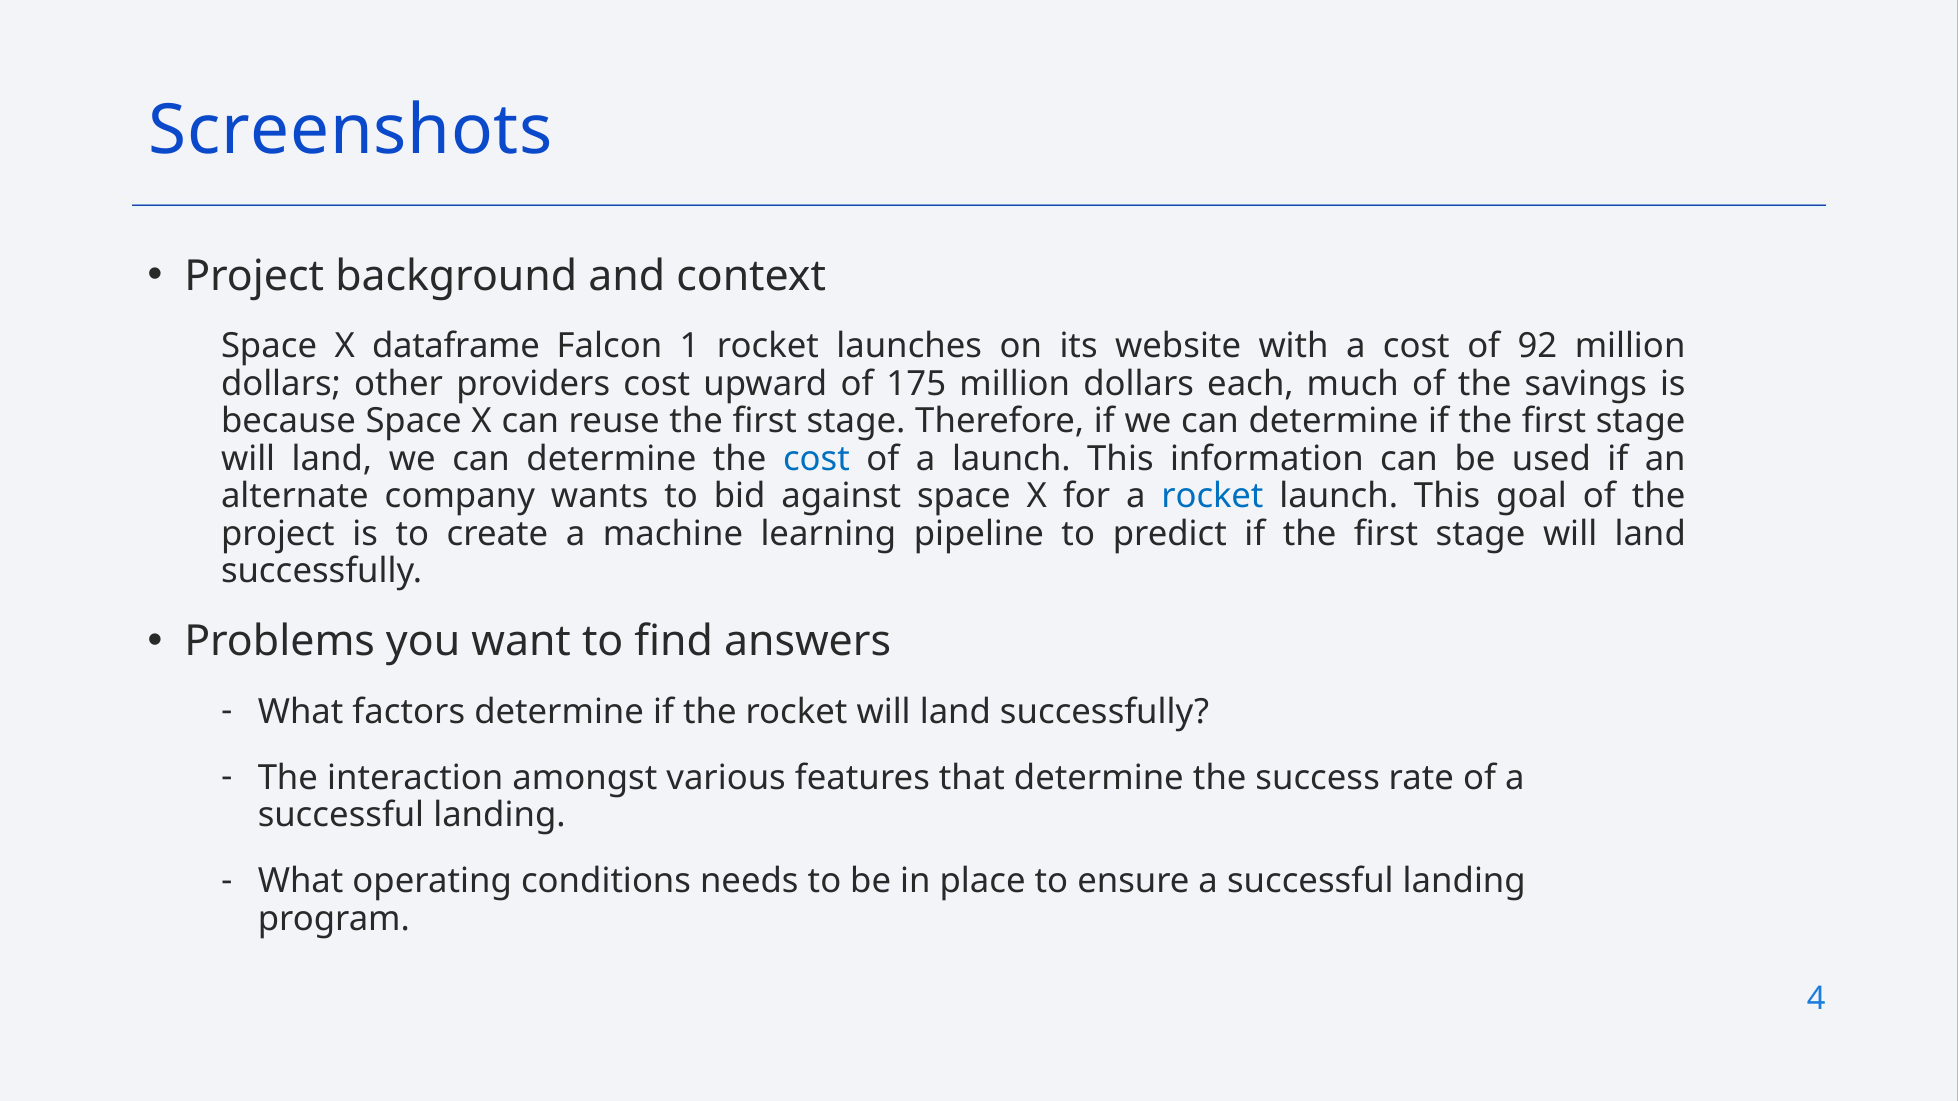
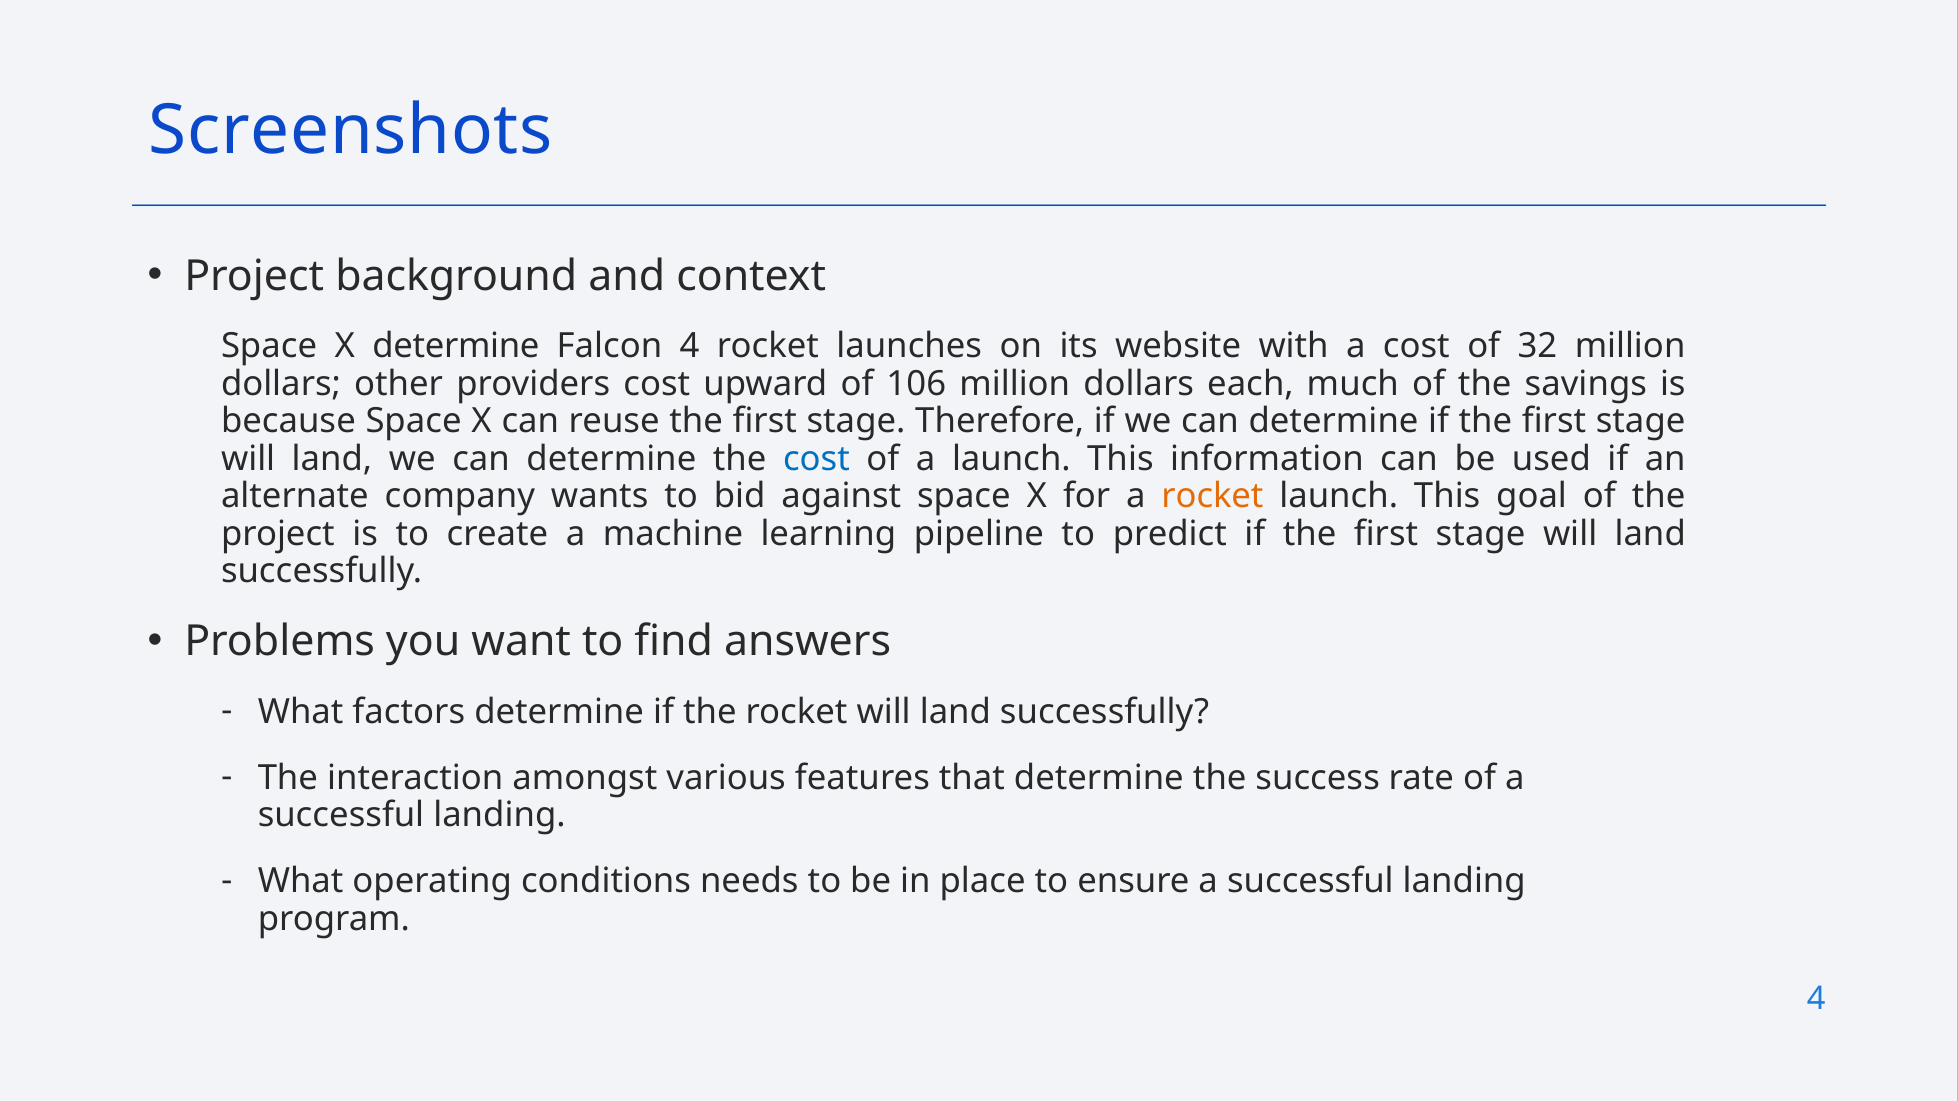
X dataframe: dataframe -> determine (456, 346)
Falcon 1: 1 -> 4 (689, 346)
92: 92 -> 32 (1537, 346)
175: 175 -> 106 (916, 384)
rocket colour: blue -> orange (1212, 496)
